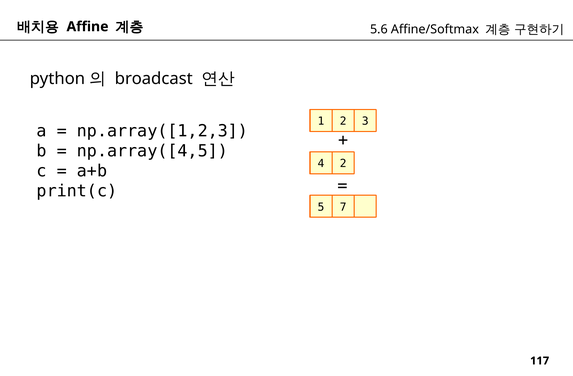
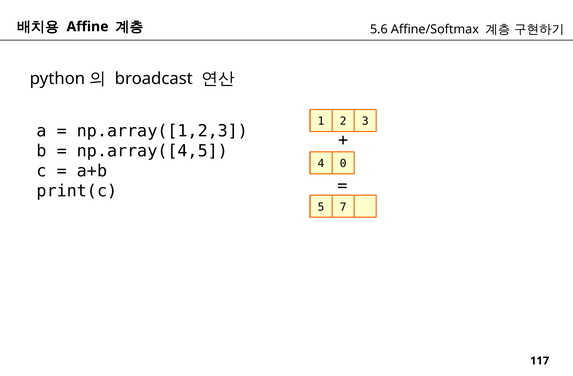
4 2: 2 -> 0 (343, 164)
